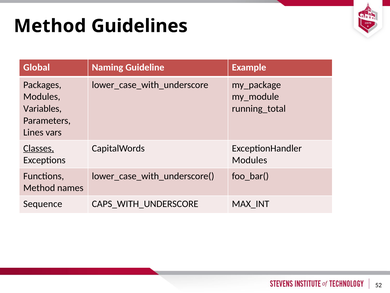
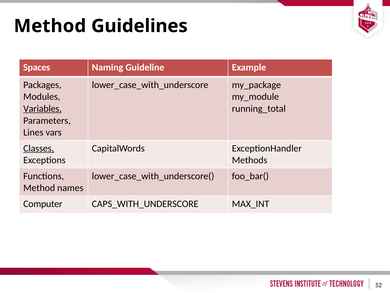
Global: Global -> Spaces (37, 67)
Variables underline: none -> present (42, 108)
Modules: Modules -> Methods (250, 160)
Sequence: Sequence -> Computer (43, 203)
